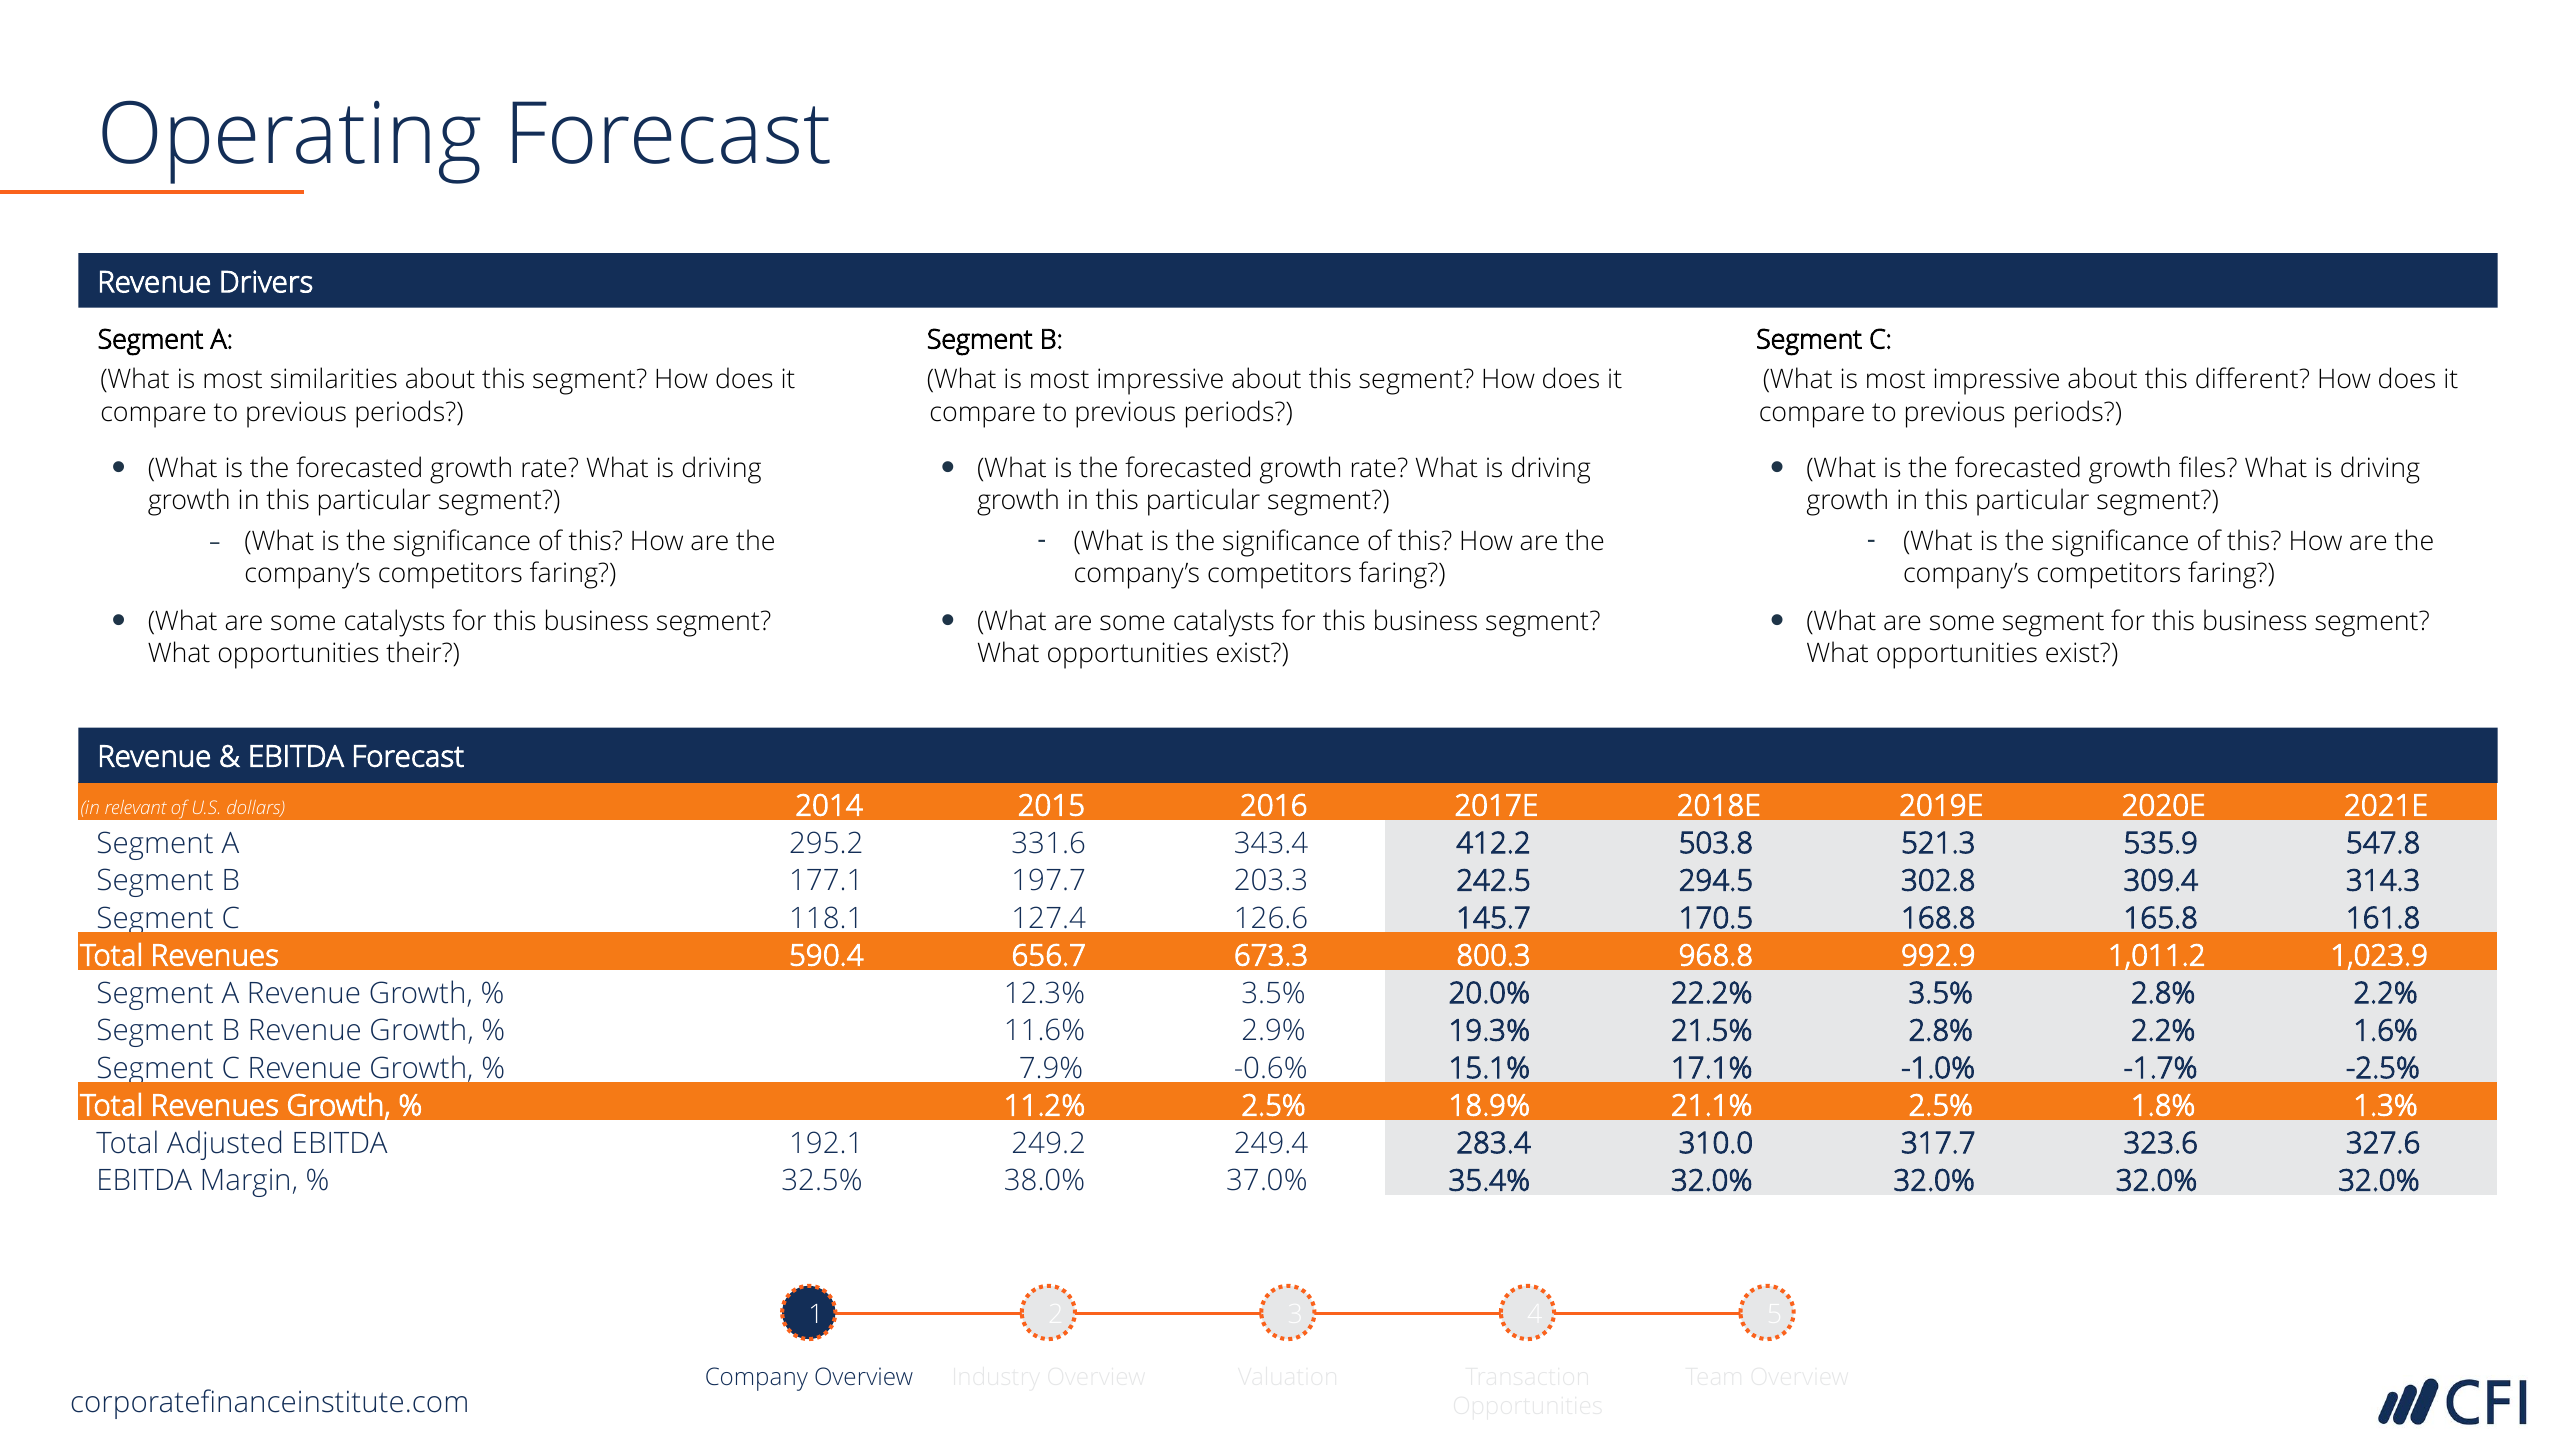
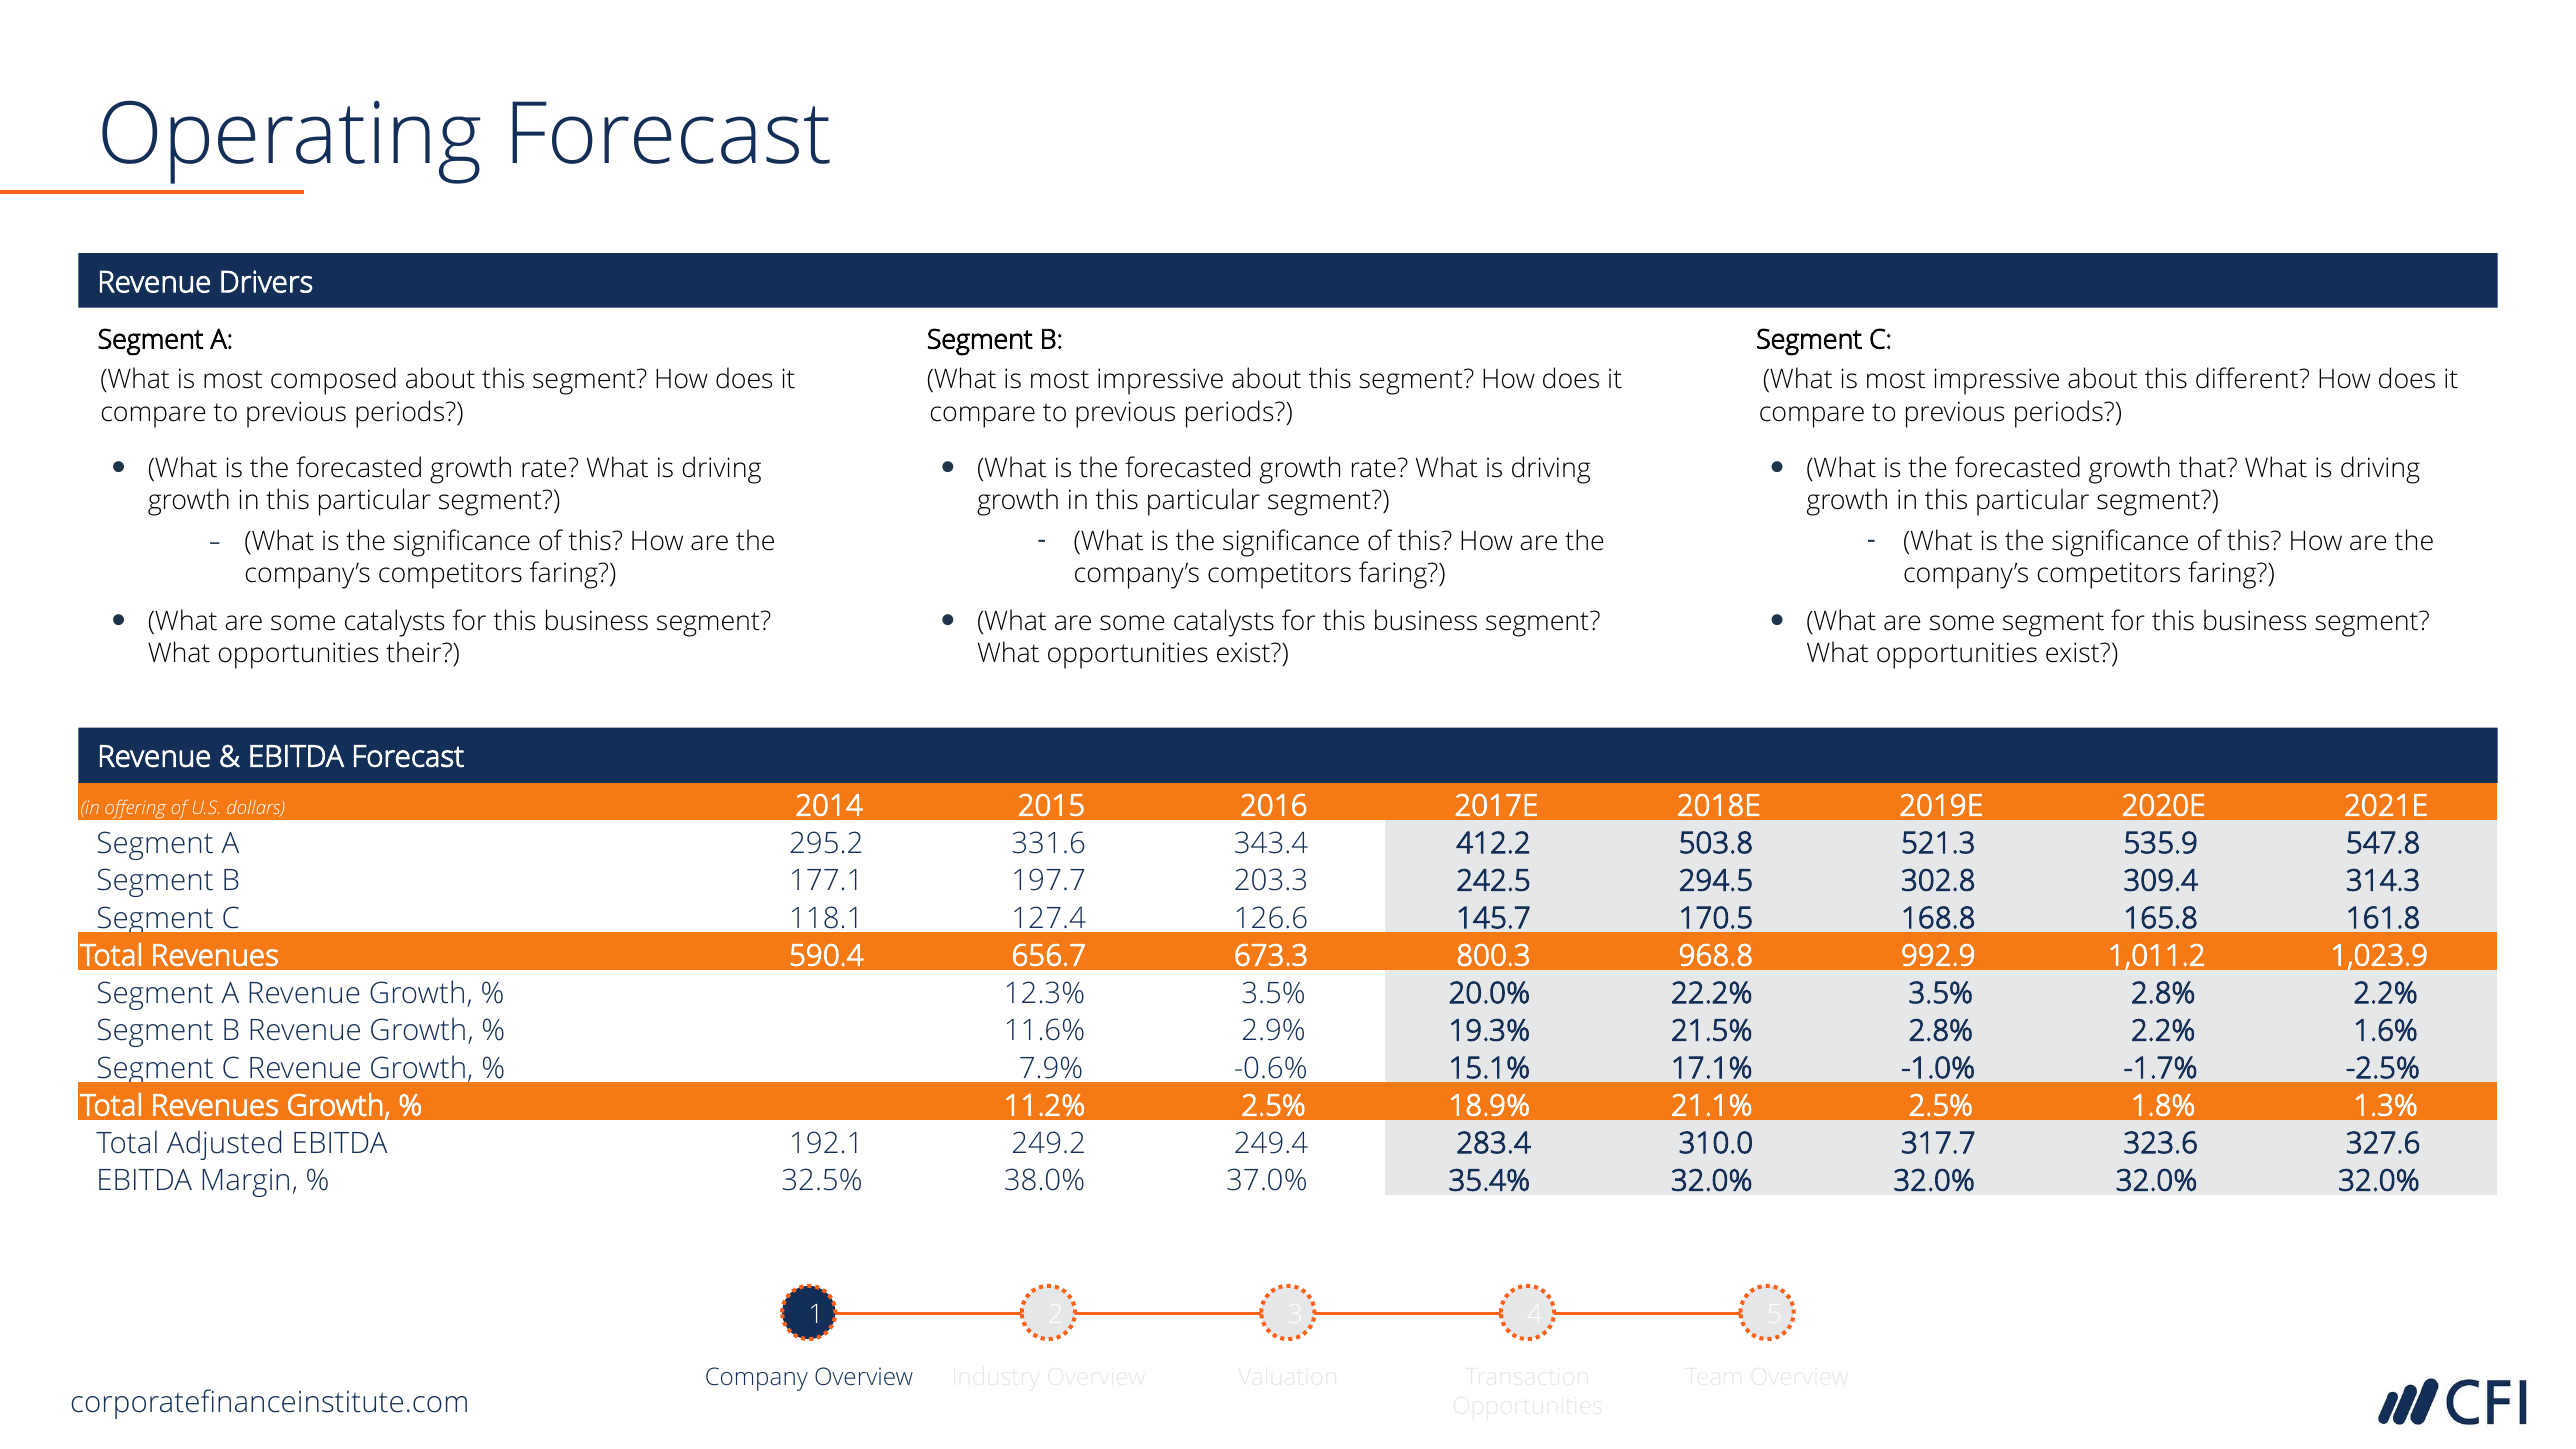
similarities: similarities -> composed (334, 380)
files: files -> that (2208, 469)
relevant: relevant -> offering (135, 808)
